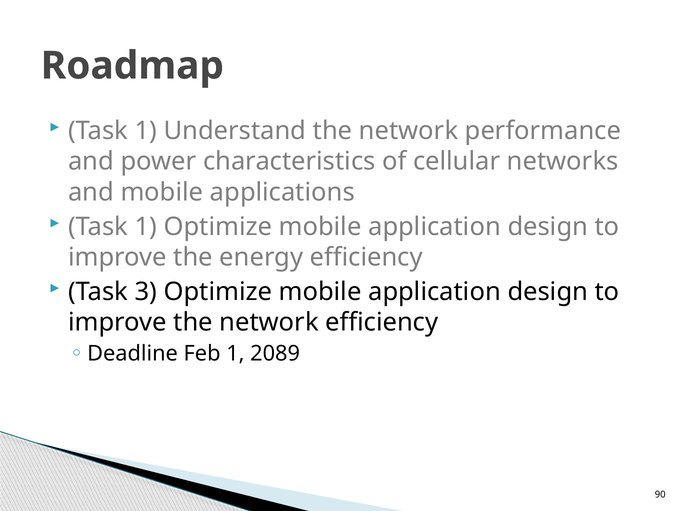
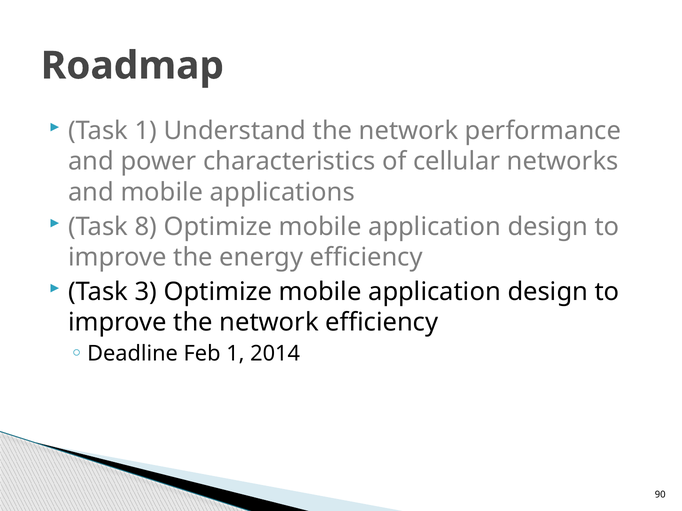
1: 1 -> 8 (146, 227)
2089: 2089 -> 2014 (275, 354)
